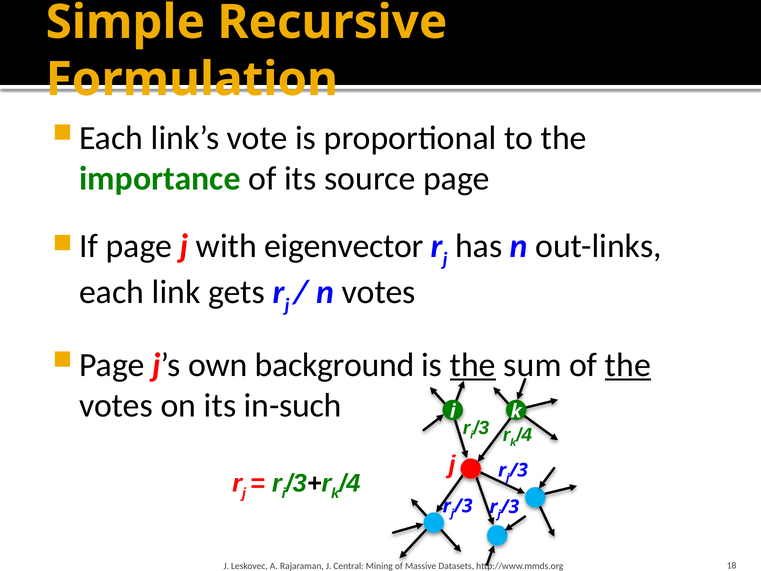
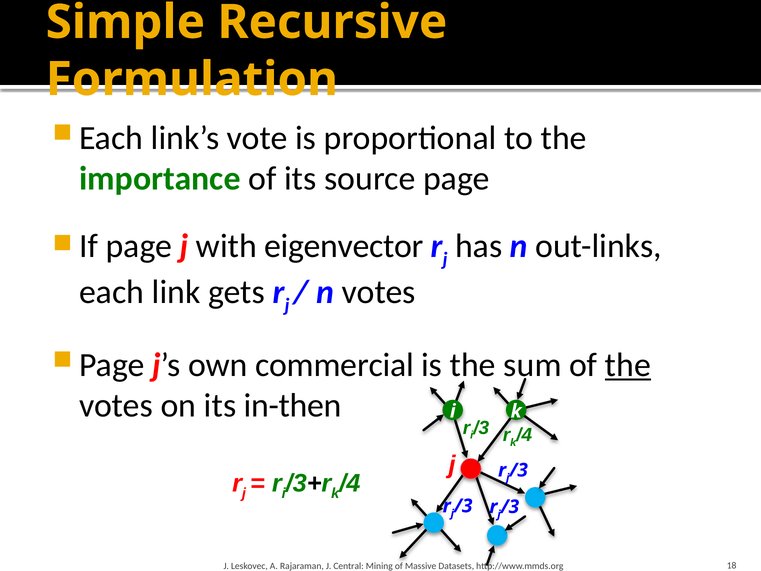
background: background -> commercial (335, 365)
the underline: present -> none (473, 365)
in-such: in-such -> in-then (293, 406)
